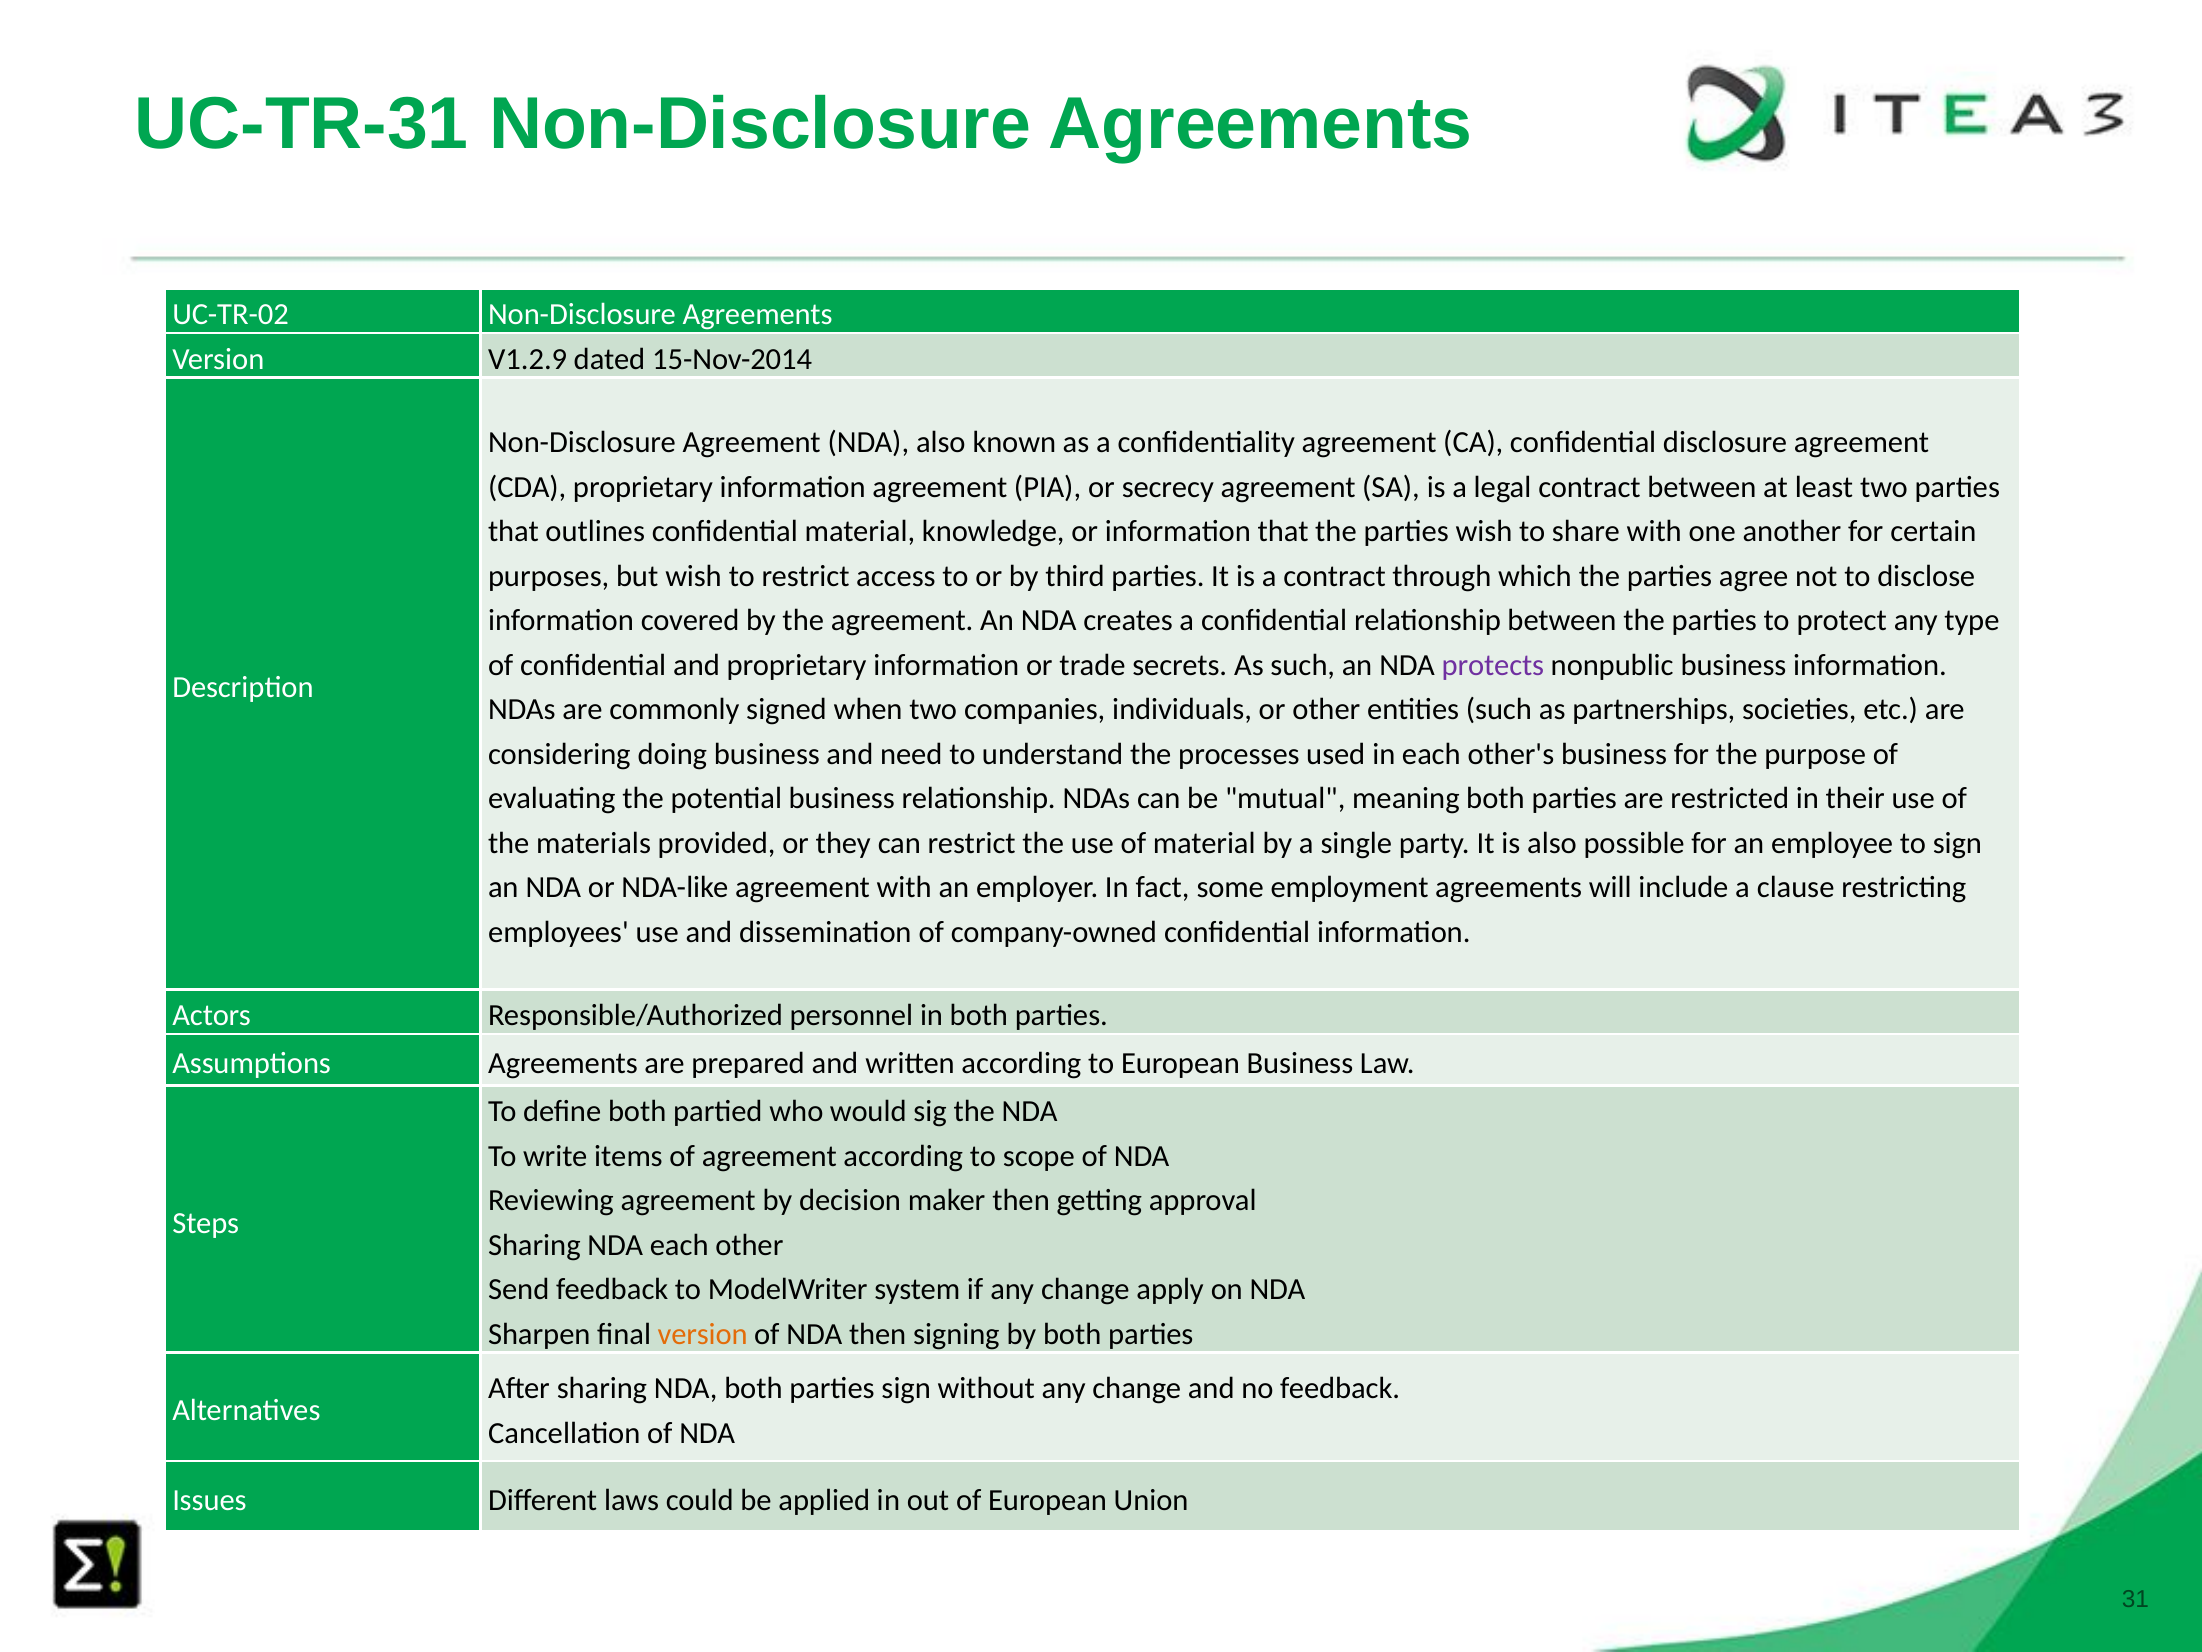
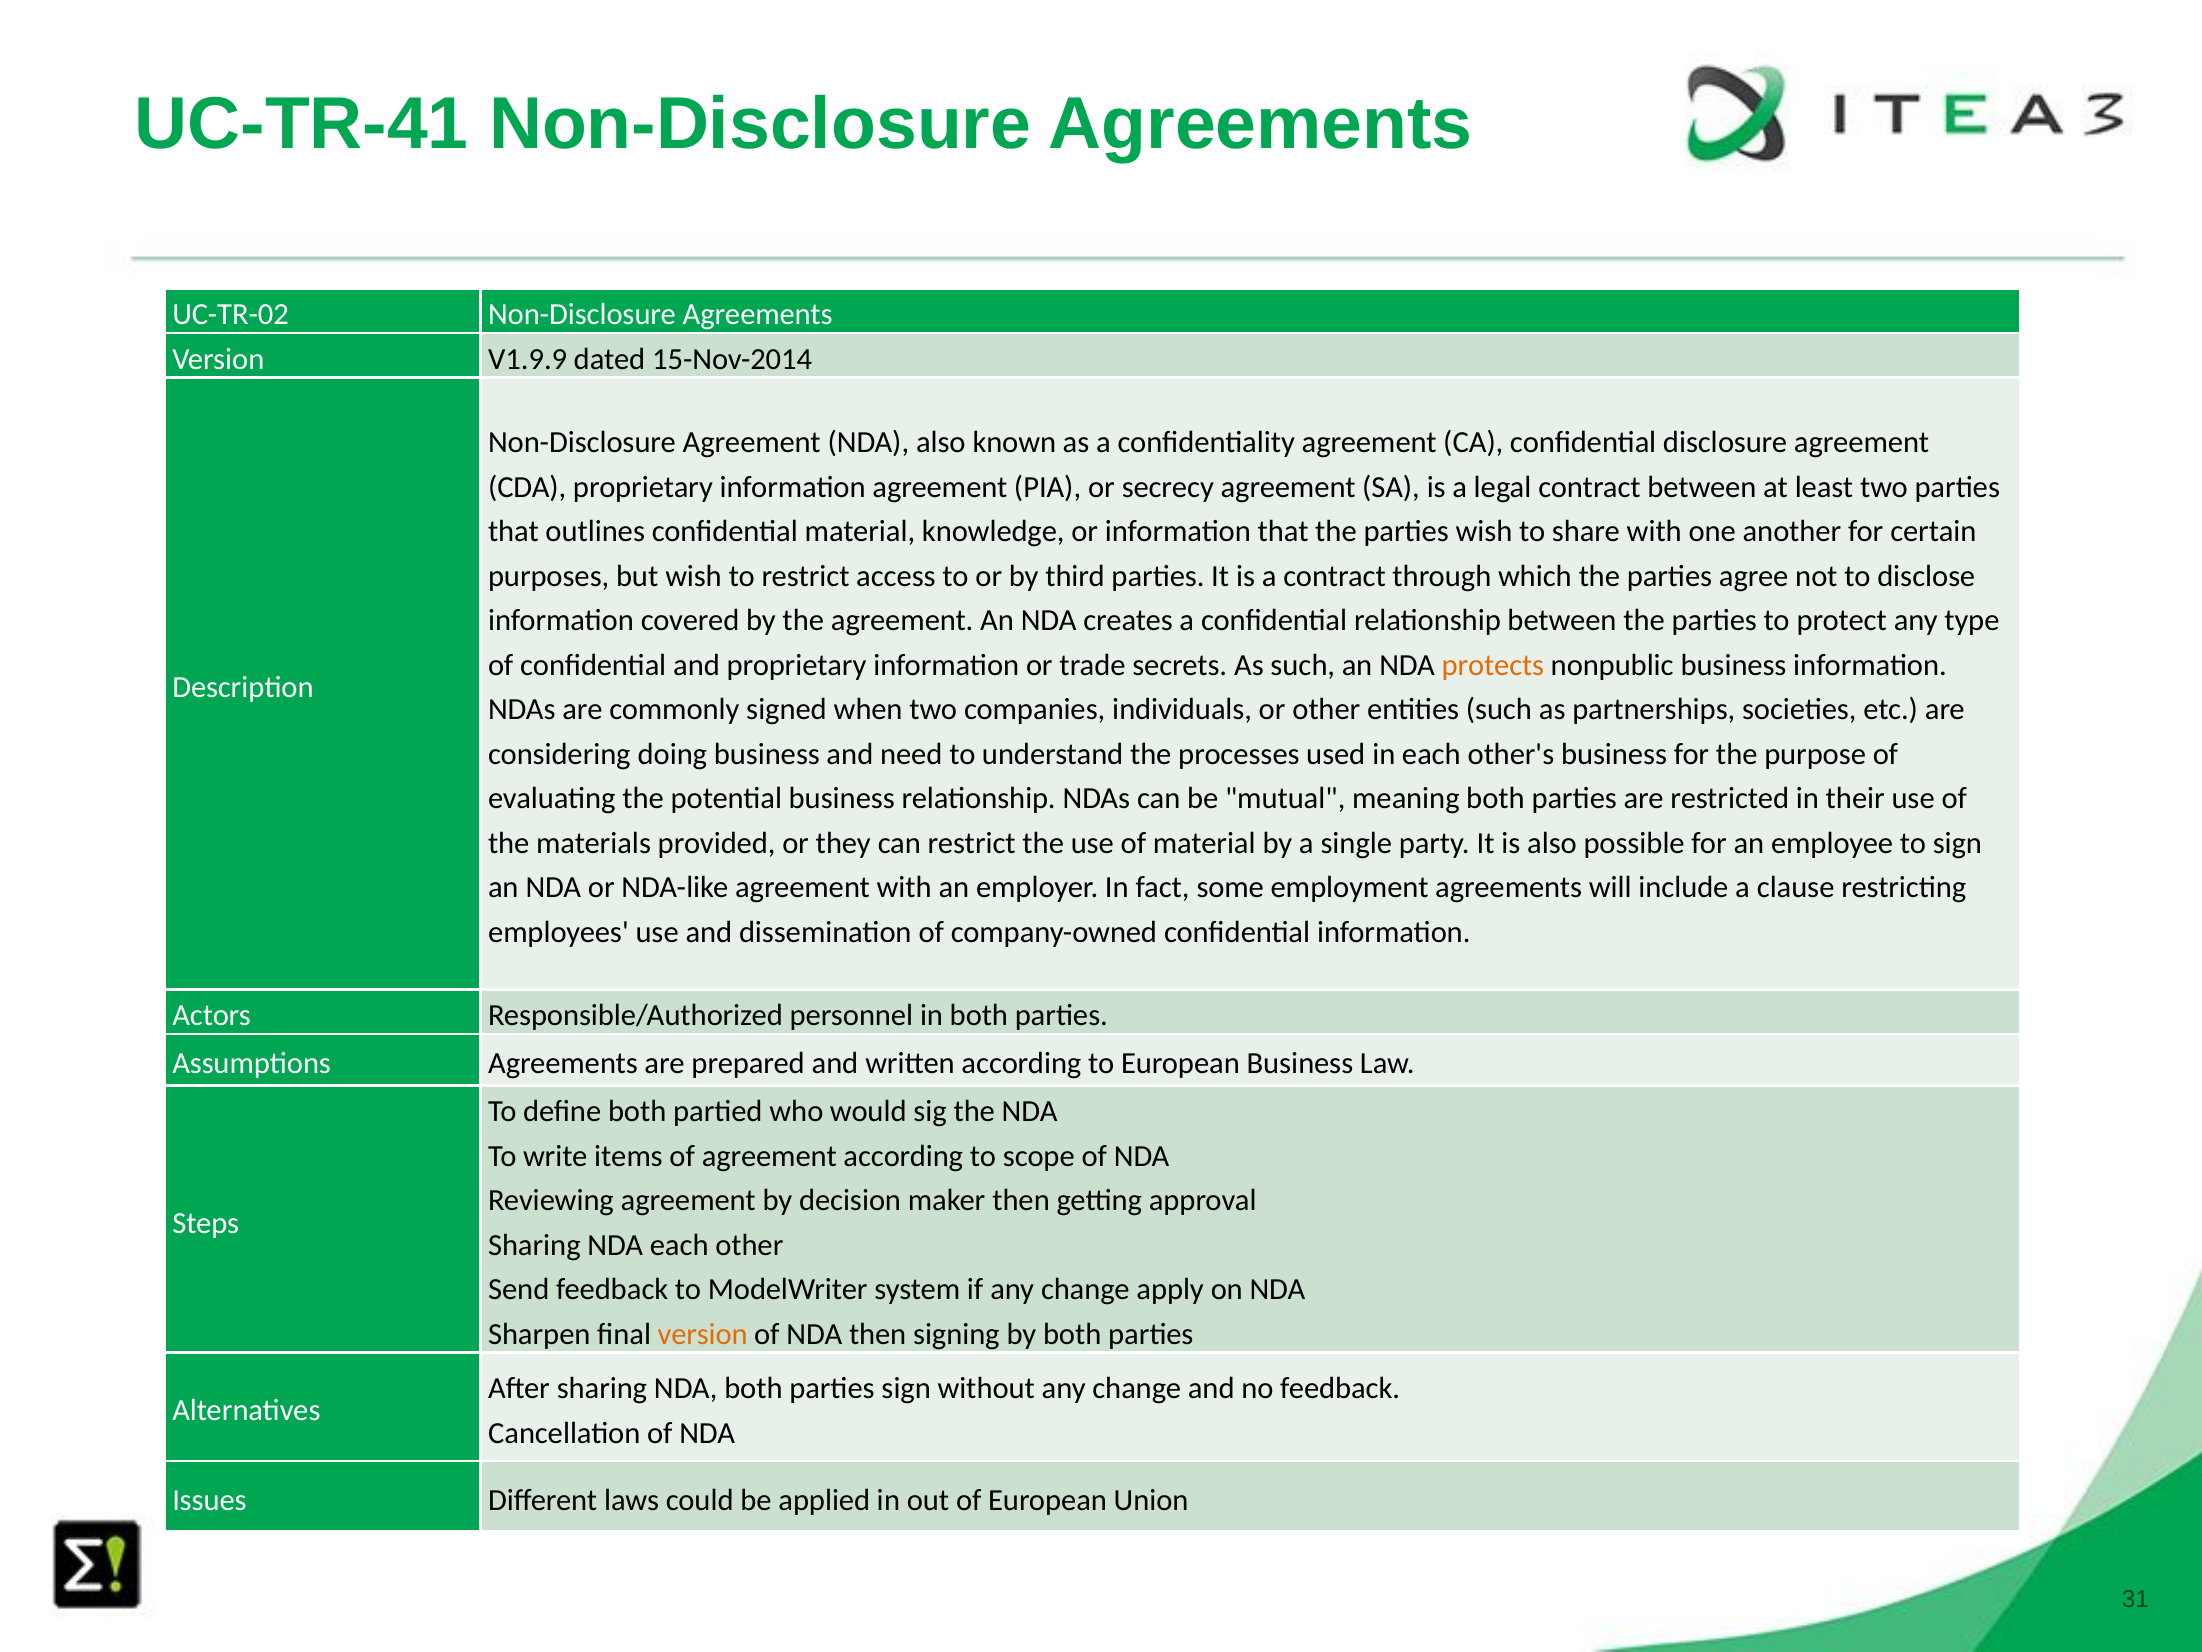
UC-TR-31: UC-TR-31 -> UC-TR-41 (302, 124)
V1.2.9: V1.2.9 -> V1.9.9 (528, 359)
protects colour: purple -> orange (1493, 665)
